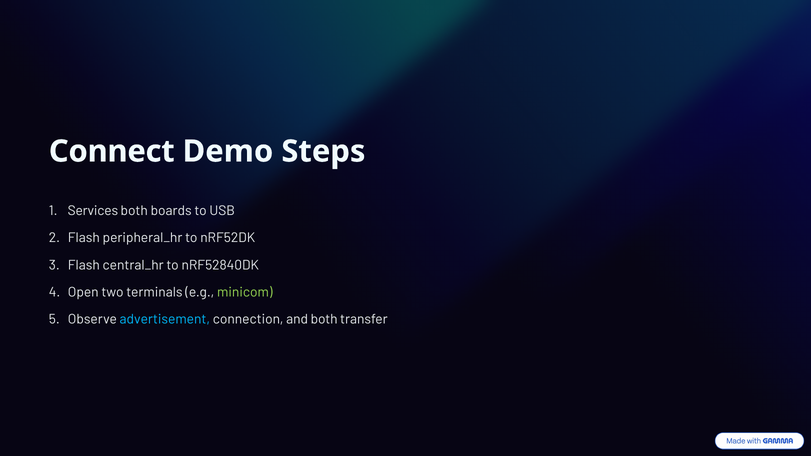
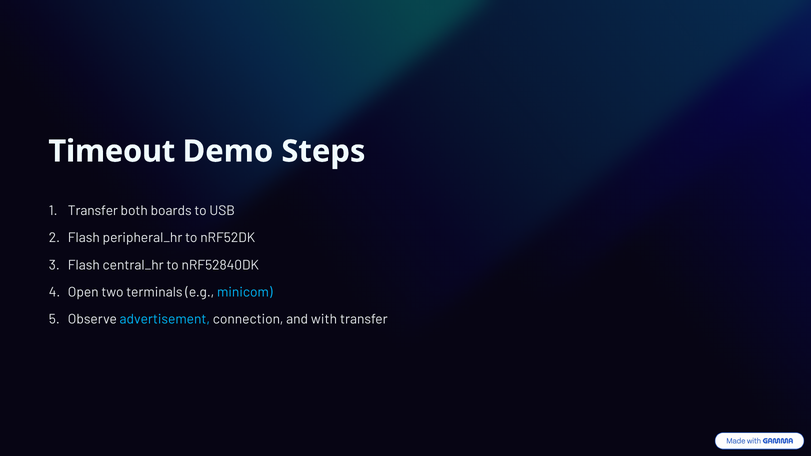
Connect: Connect -> Timeout (112, 151)
Services: Services -> Transfer (93, 211)
minicom colour: light green -> light blue (245, 292)
and both: both -> with (324, 320)
